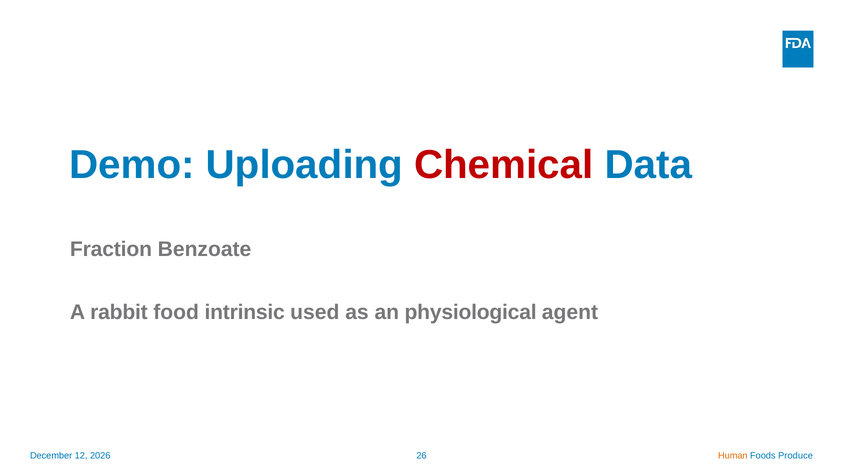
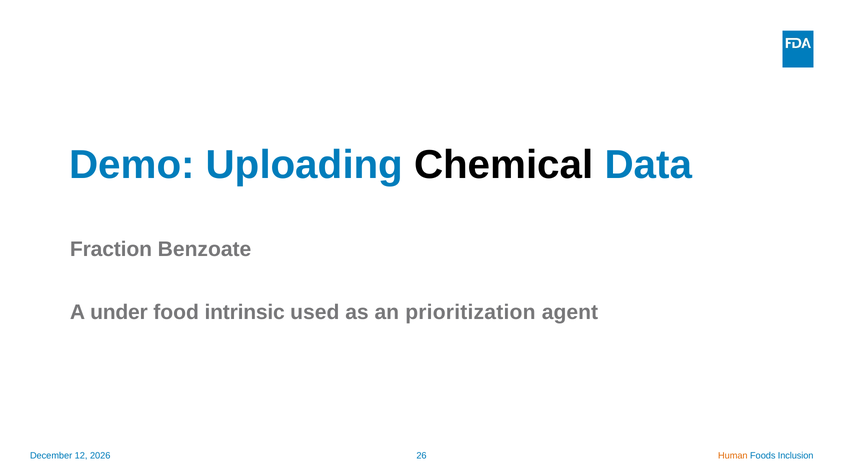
Chemical colour: red -> black (504, 165)
rabbit: rabbit -> under (119, 313)
physiological: physiological -> prioritization (470, 313)
Produce: Produce -> Inclusion (796, 456)
